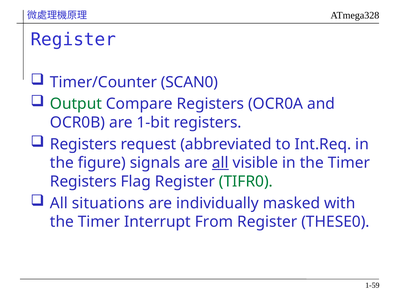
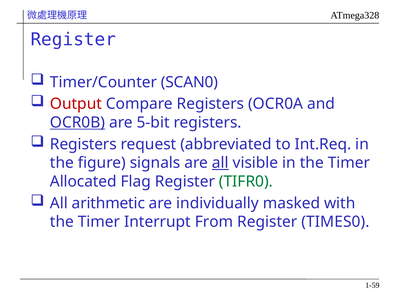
Output colour: green -> red (76, 104)
OCR0B underline: none -> present (78, 123)
1-bit: 1-bit -> 5-bit (153, 123)
Registers: Registers -> Allocated (83, 182)
situations: situations -> arithmetic (108, 203)
THESE0: THESE0 -> TIMES0 (335, 222)
